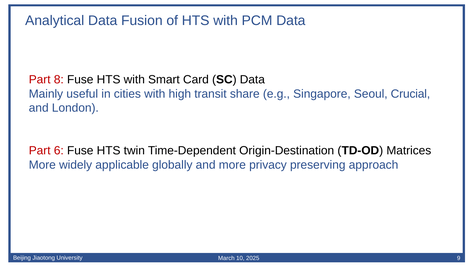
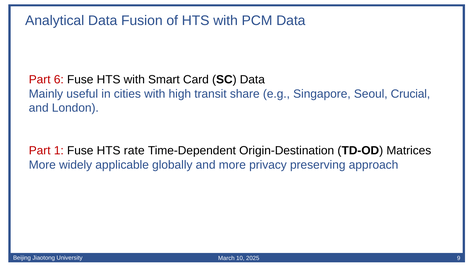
8: 8 -> 6 (59, 80)
6: 6 -> 1 (59, 151)
twin: twin -> rate (134, 151)
